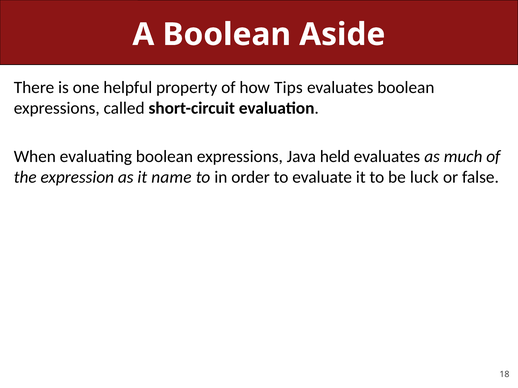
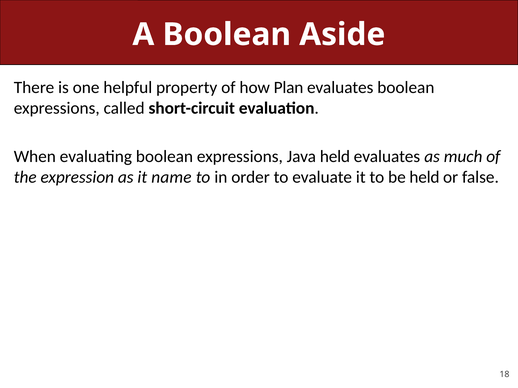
Tips: Tips -> Plan (289, 88)
be luck: luck -> held (424, 177)
